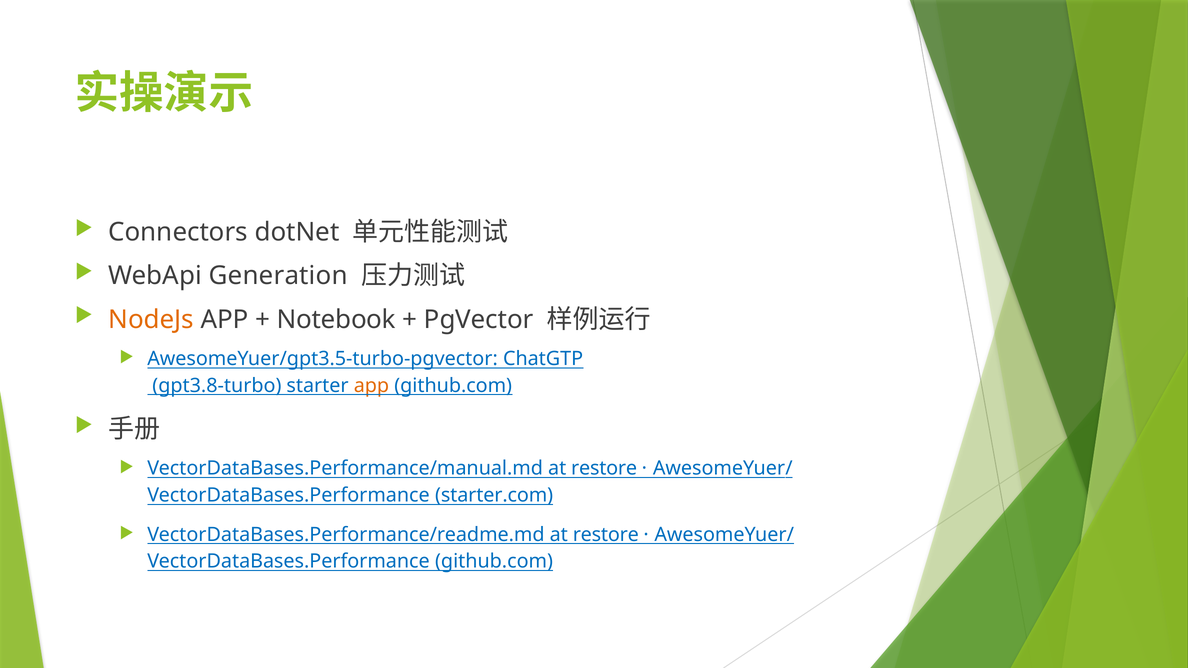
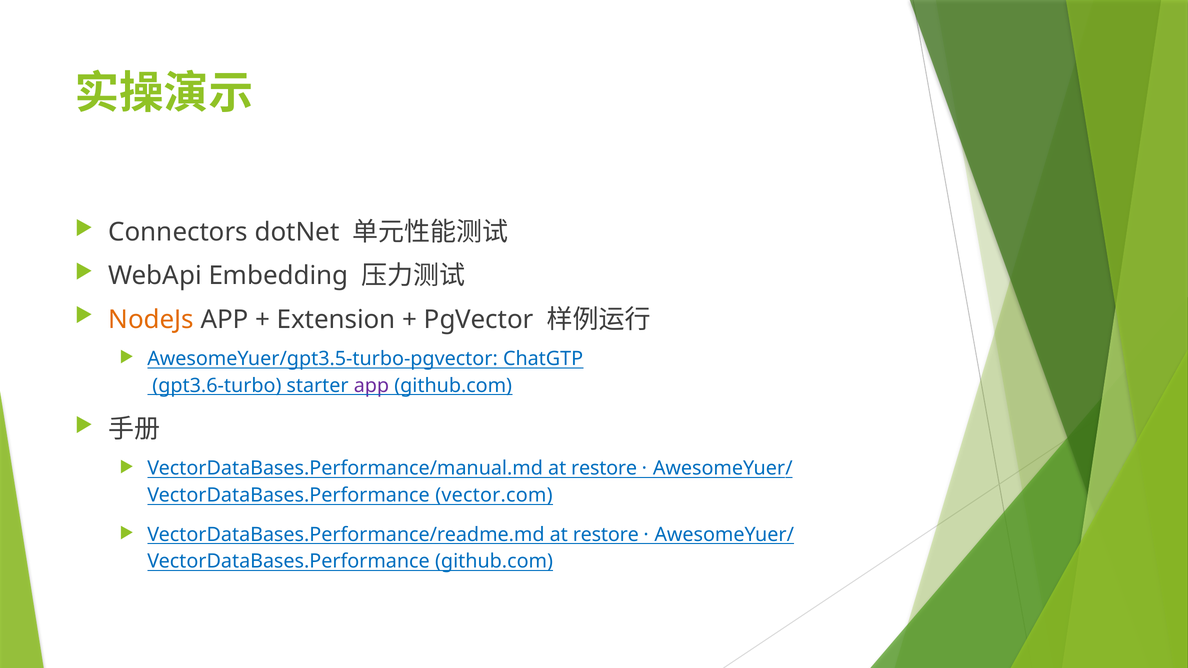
Generation: Generation -> Embedding (278, 276)
Notebook: Notebook -> Extension (336, 320)
gpt3.8-turbo: gpt3.8-turbo -> gpt3.6-turbo (217, 386)
app colour: orange -> purple (371, 386)
starter.com: starter.com -> vector.com (494, 496)
